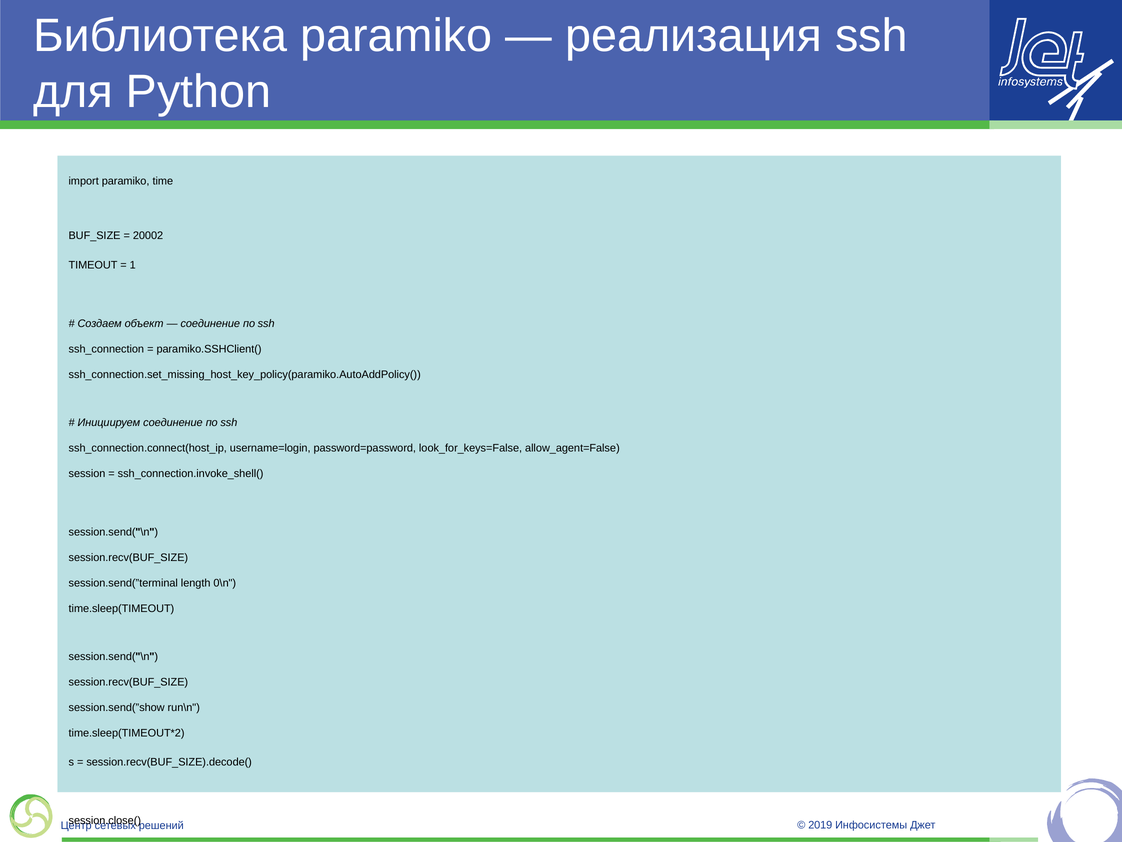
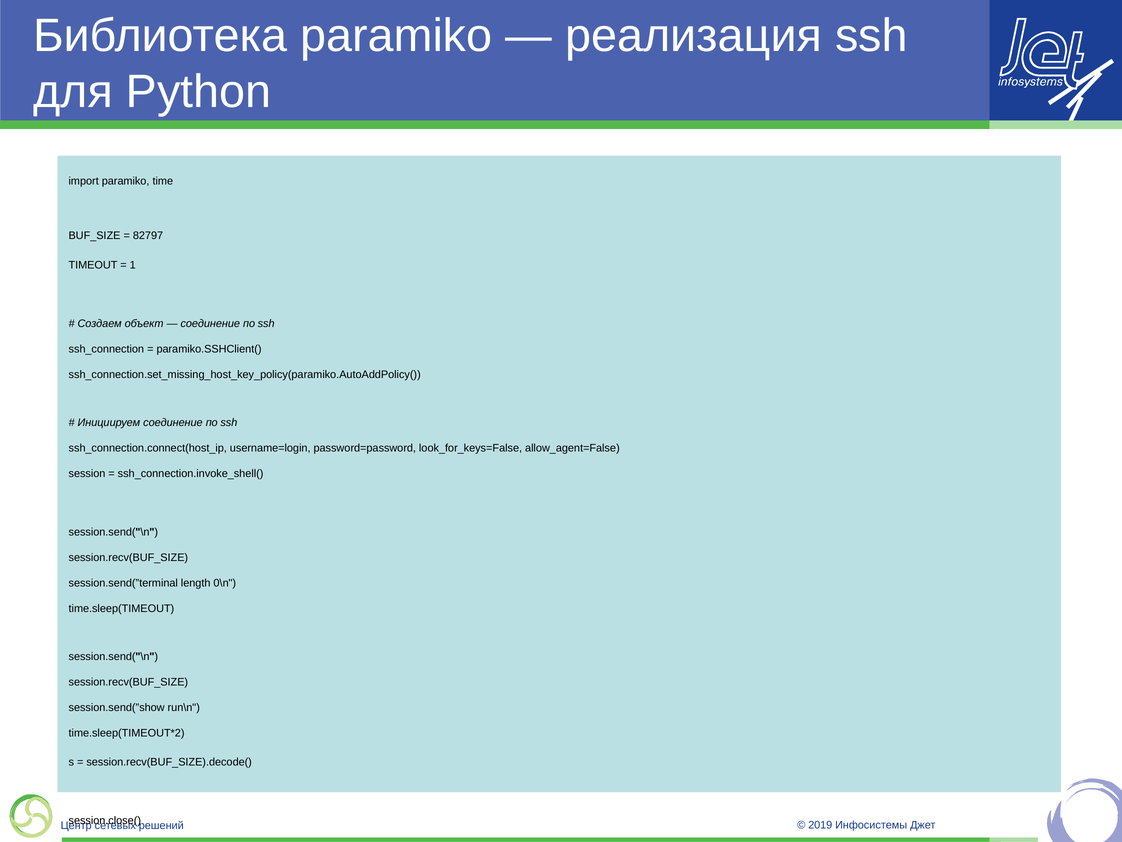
20002: 20002 -> 82797 (148, 236)
